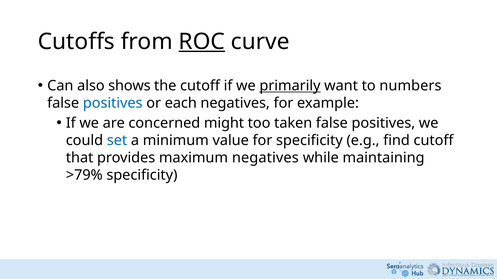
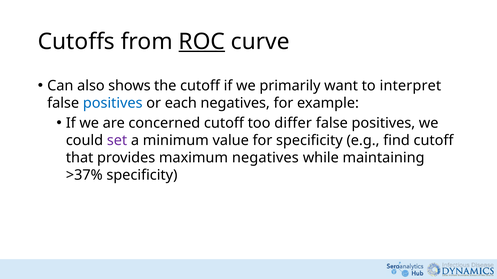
primarily underline: present -> none (290, 86)
numbers: numbers -> interpret (410, 86)
concerned might: might -> cutoff (224, 123)
taken: taken -> differ (293, 123)
set colour: blue -> purple (117, 141)
>79%: >79% -> >37% (84, 175)
